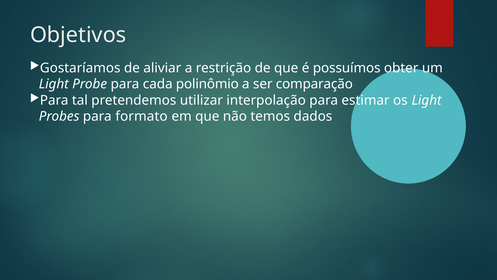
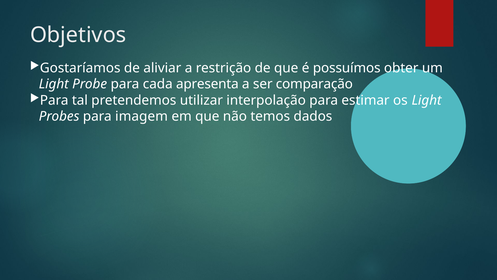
polinômio: polinômio -> apresenta (207, 84)
formato: formato -> imagem (142, 116)
